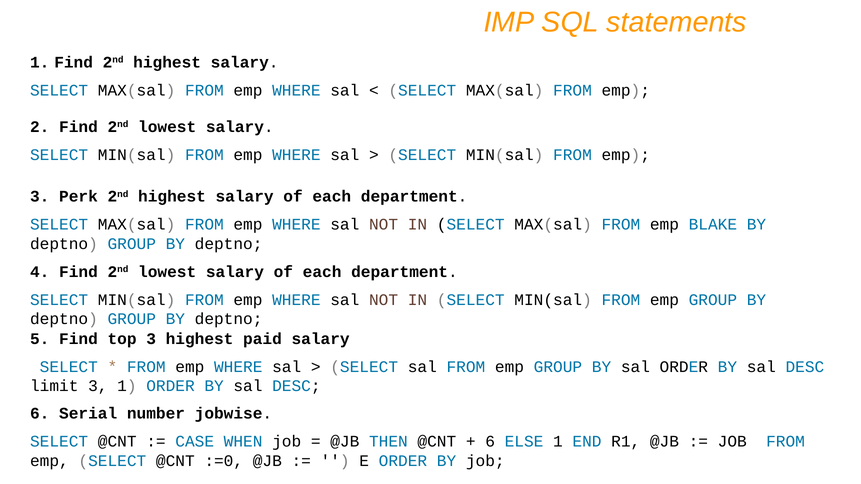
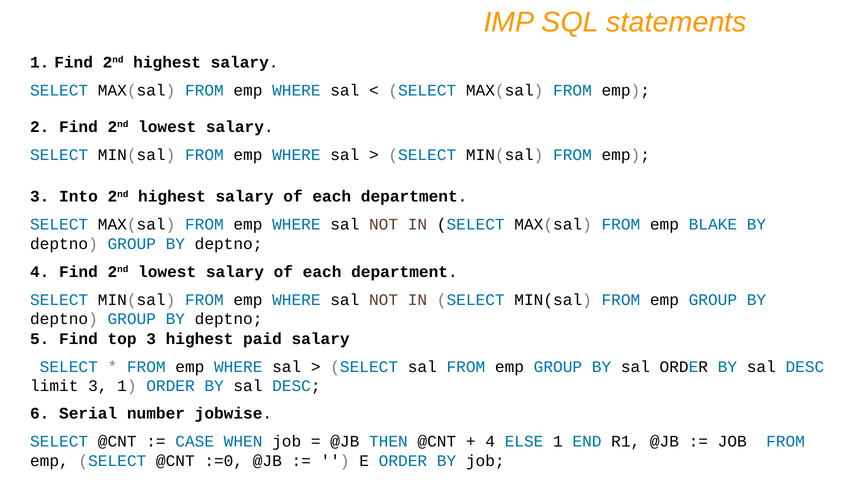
Perk: Perk -> Into (78, 197)
6: 6 -> 4 (490, 442)
